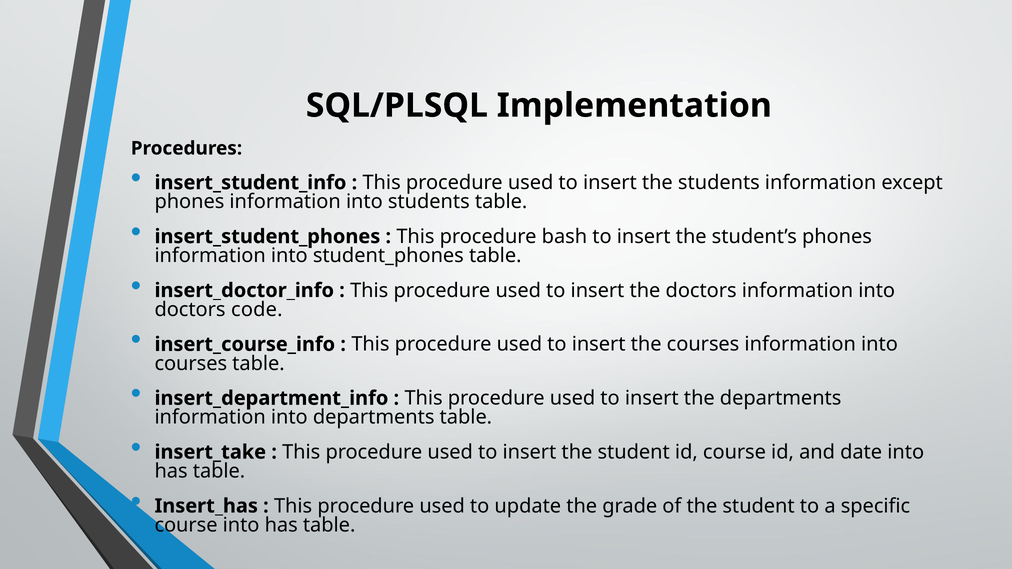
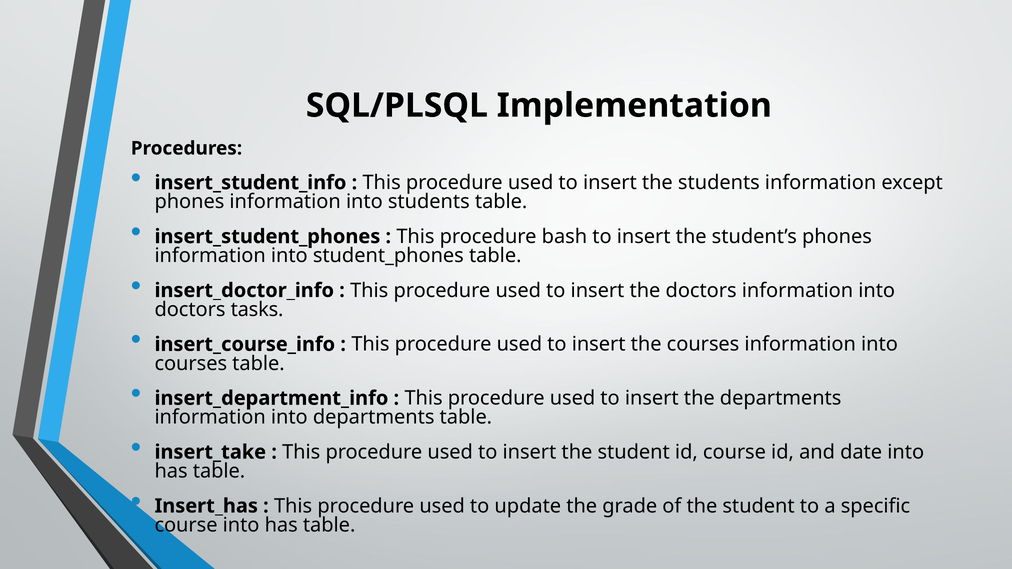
code: code -> tasks (257, 310)
